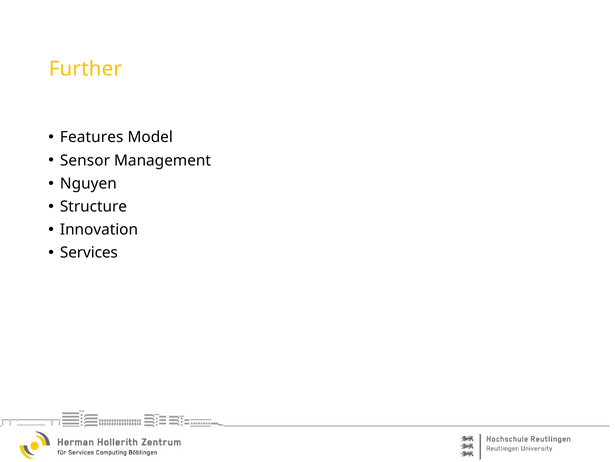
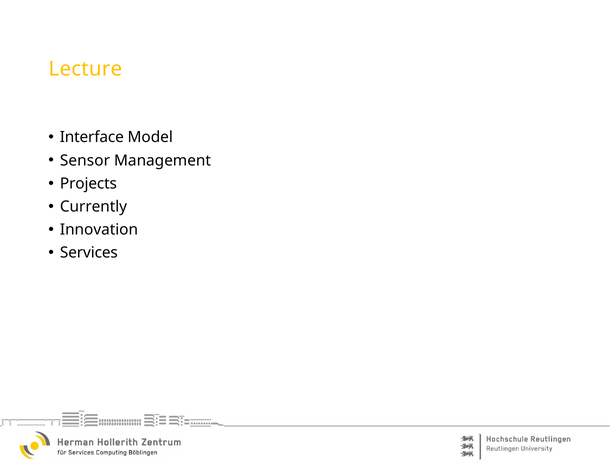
Further: Further -> Lecture (85, 69)
Features: Features -> Interface (92, 137)
Nguyen: Nguyen -> Projects (88, 183)
Structure: Structure -> Currently (93, 206)
